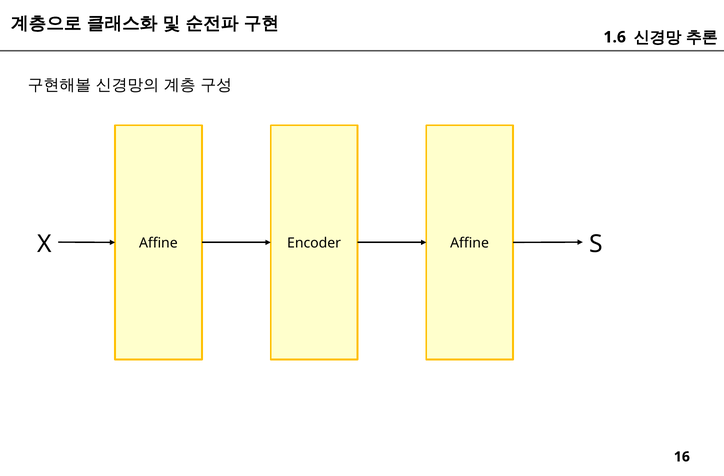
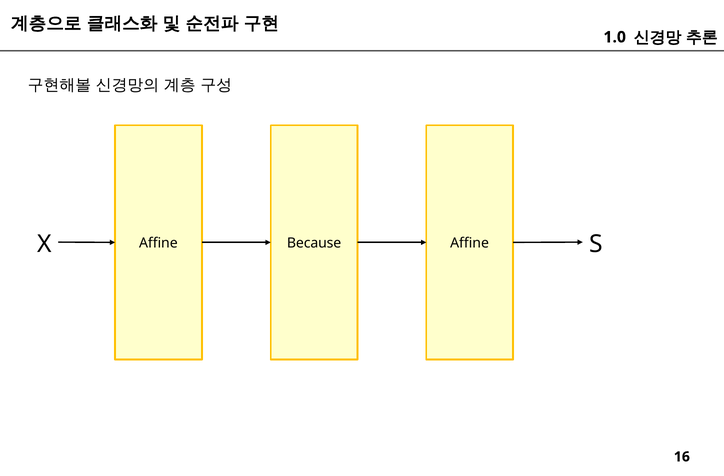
1.6: 1.6 -> 1.0 (615, 37)
Encoder: Encoder -> Because (314, 243)
